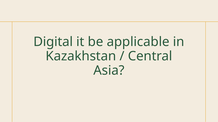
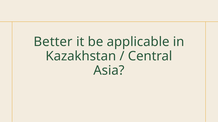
Digital: Digital -> Better (53, 42)
